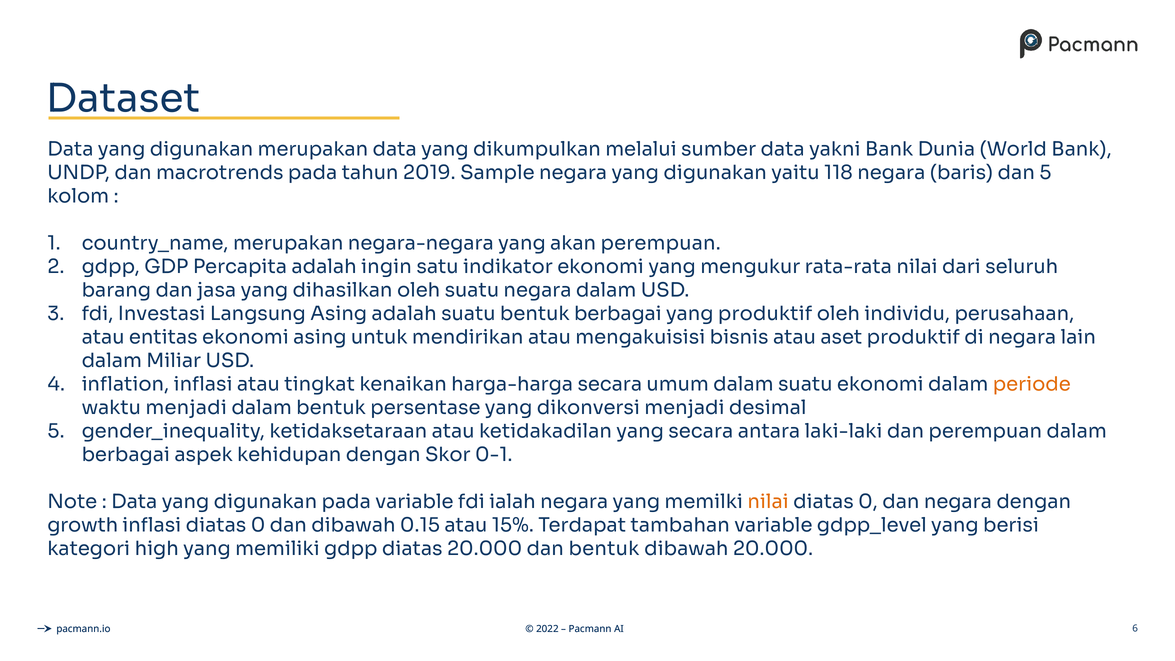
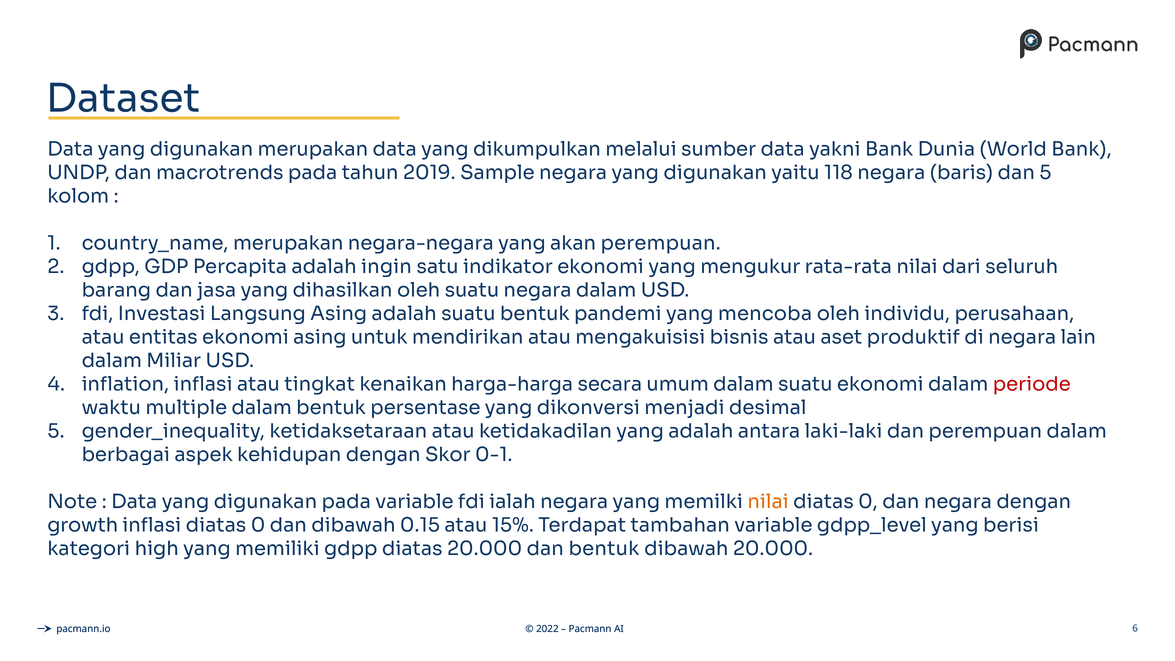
bentuk berbagai: berbagai -> pandemi (618, 314)
yang produktif: produktif -> mencoba (765, 314)
periode colour: orange -> red (1032, 384)
waktu menjadi: menjadi -> multiple (186, 408)
yang secara: secara -> adalah (701, 431)
